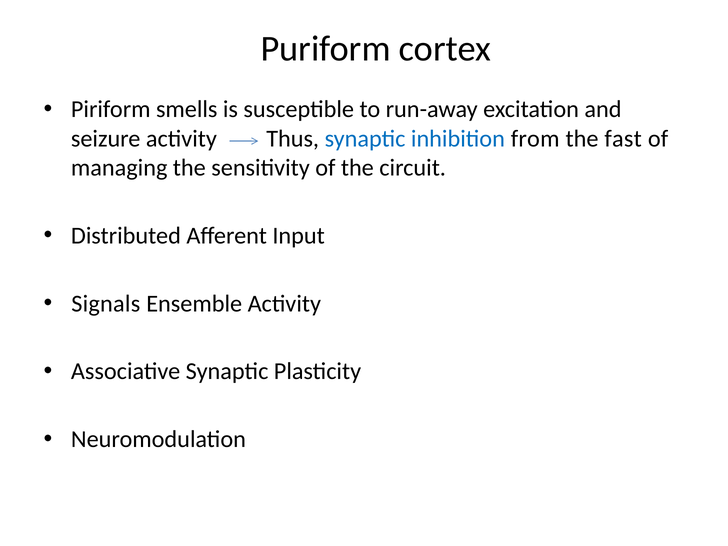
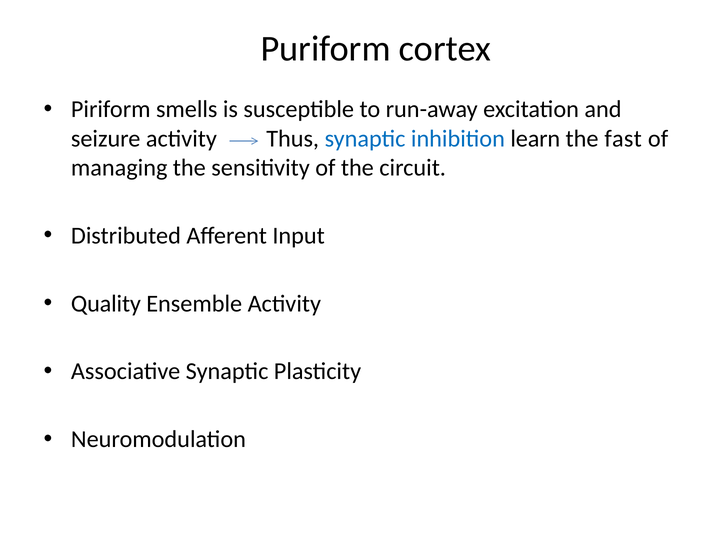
from: from -> learn (535, 139)
Signals: Signals -> Quality (106, 304)
